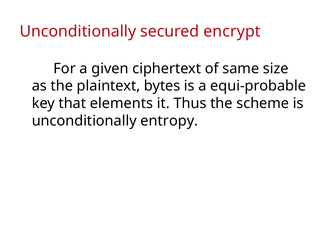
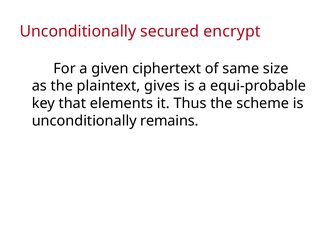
bytes: bytes -> gives (162, 86)
entropy: entropy -> remains (169, 121)
